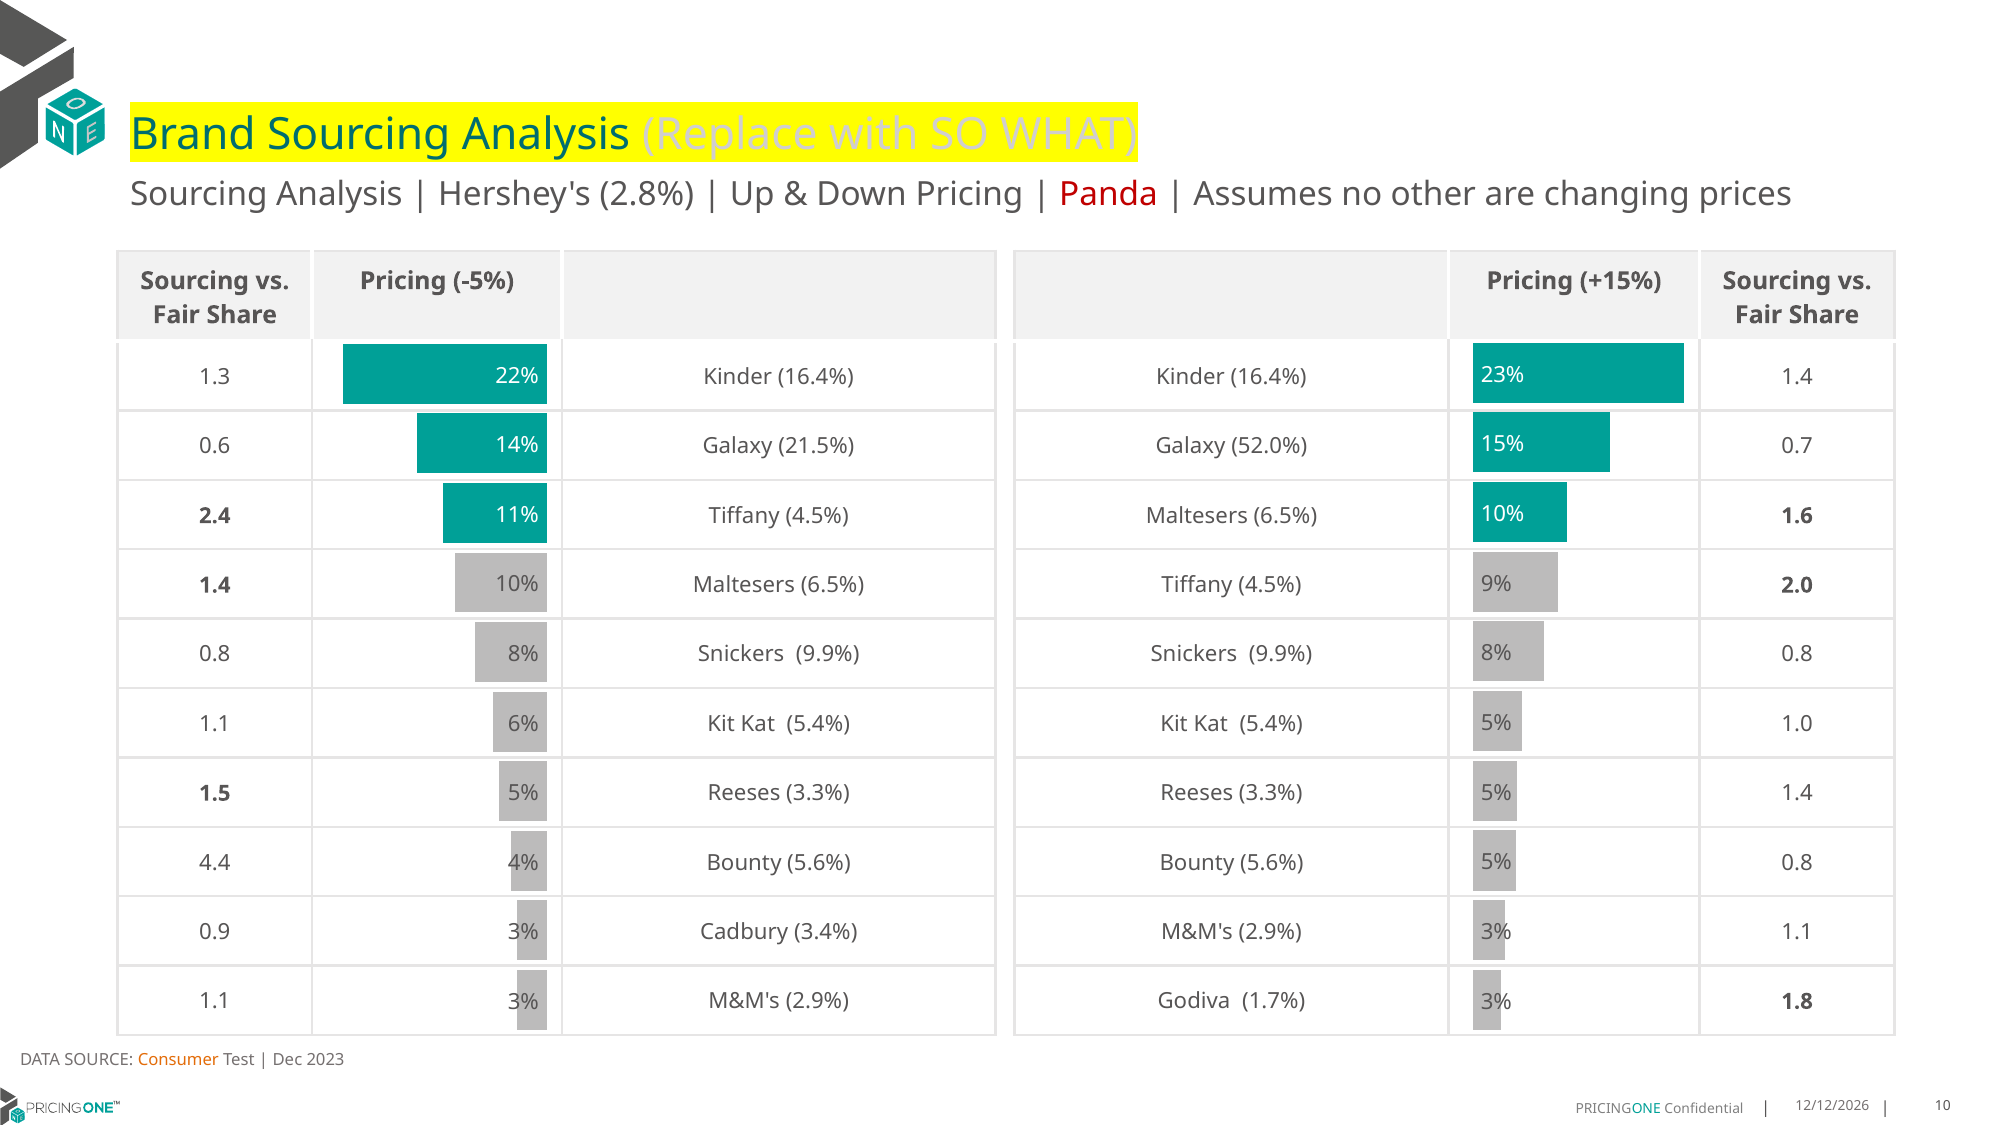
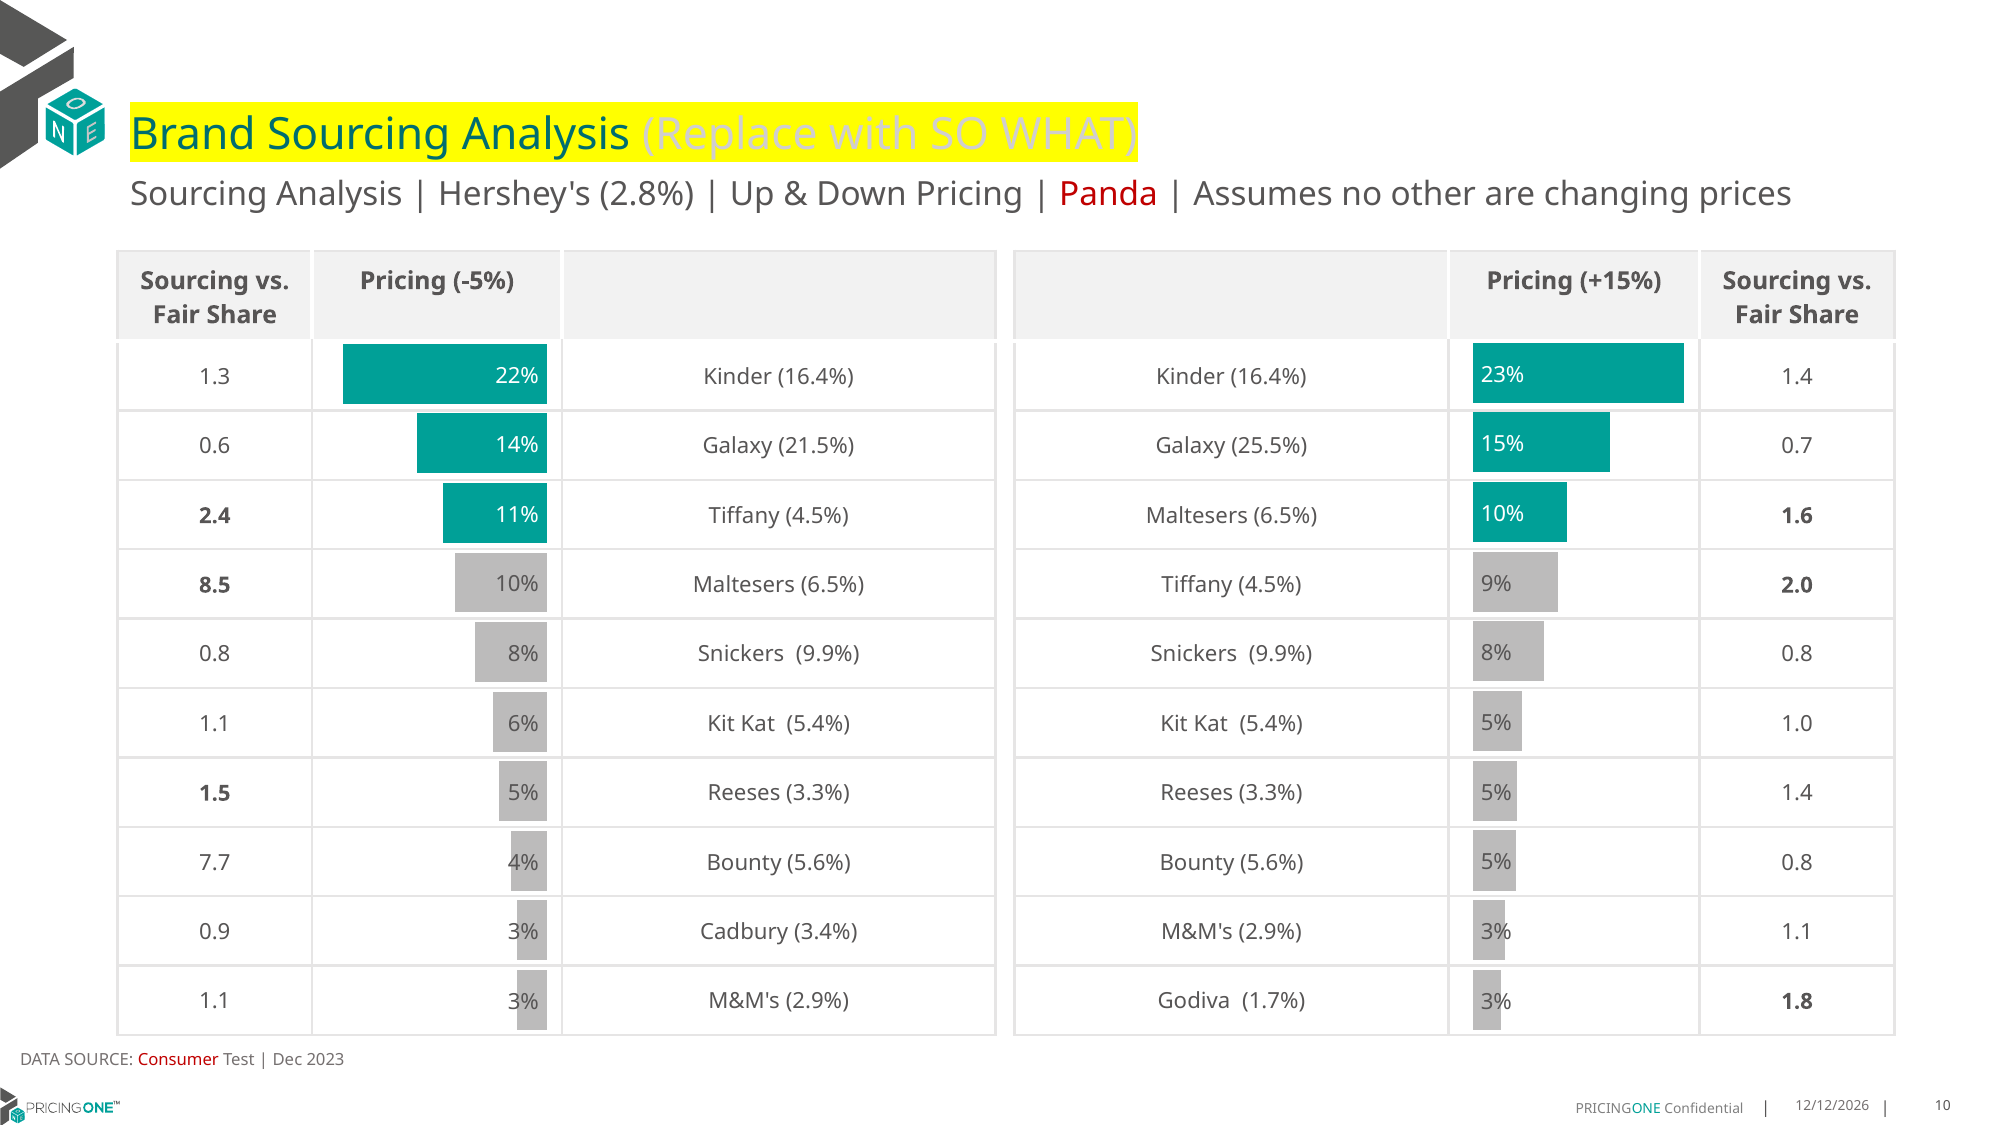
52.0%: 52.0% -> 25.5% (1269, 447)
1.4: 1.4 -> 8.5 (215, 585)
4.4: 4.4 -> 7.7 (215, 863)
Consumer colour: orange -> red (178, 1060)
